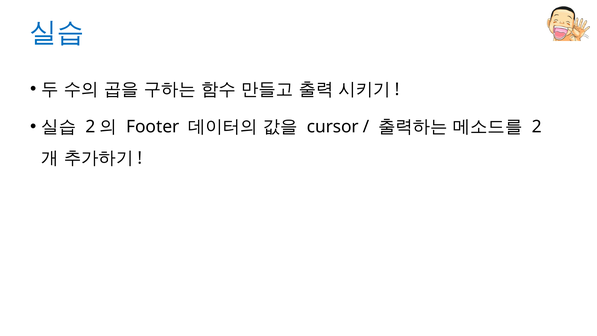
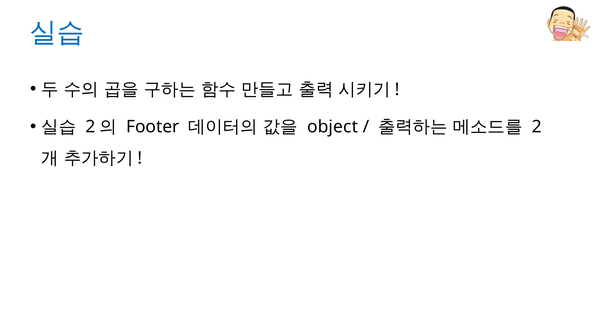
cursor: cursor -> object (333, 127)
